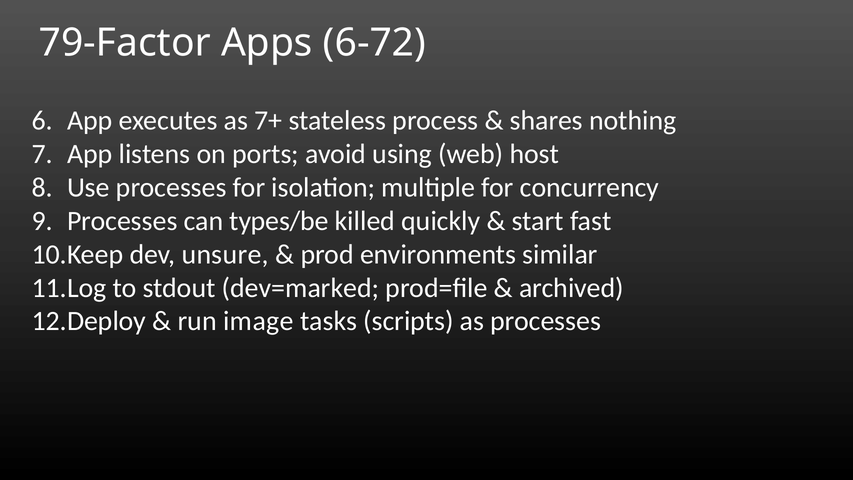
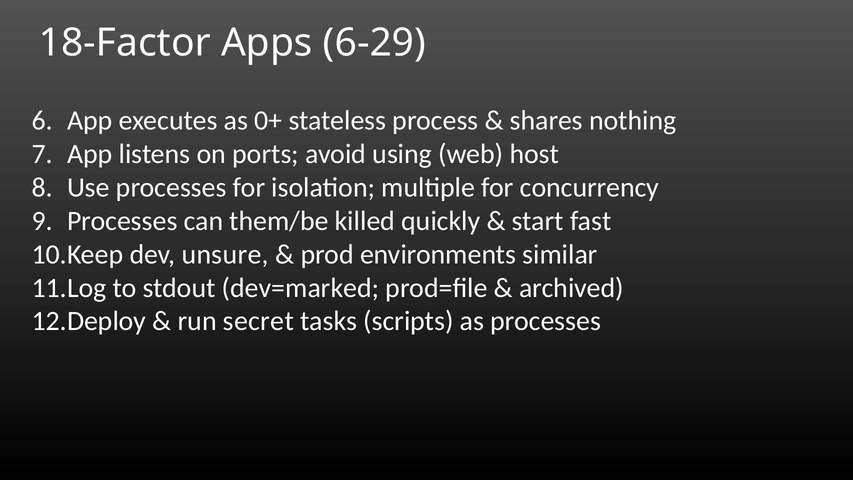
79-Factor: 79-Factor -> 18-Factor (125, 43)
6-72: 6-72 -> 6-29 (374, 43)
7+: 7+ -> 0+ (268, 121)
types/be: types/be -> them/be (279, 221)
image: image -> secret (258, 321)
